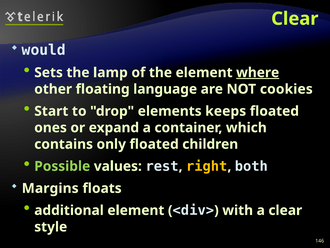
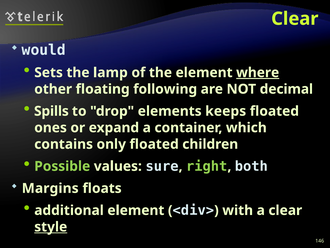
language: language -> following (165, 89)
cookies: cookies -> decimal (286, 89)
Start: Start -> Spills (51, 111)
rest: rest -> sure (162, 166)
right colour: yellow -> light green (207, 166)
style underline: none -> present (51, 226)
